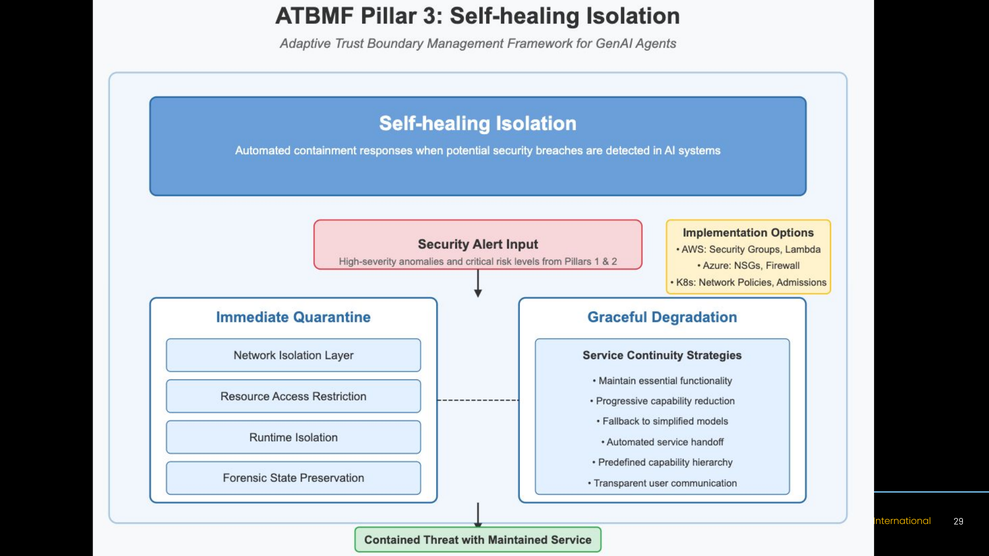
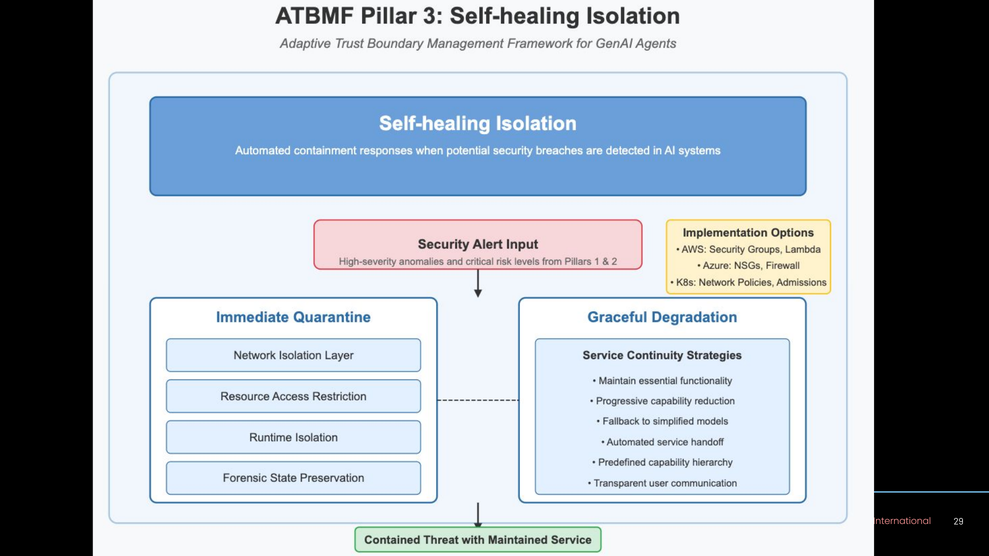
International colour: yellow -> pink (902, 522)
